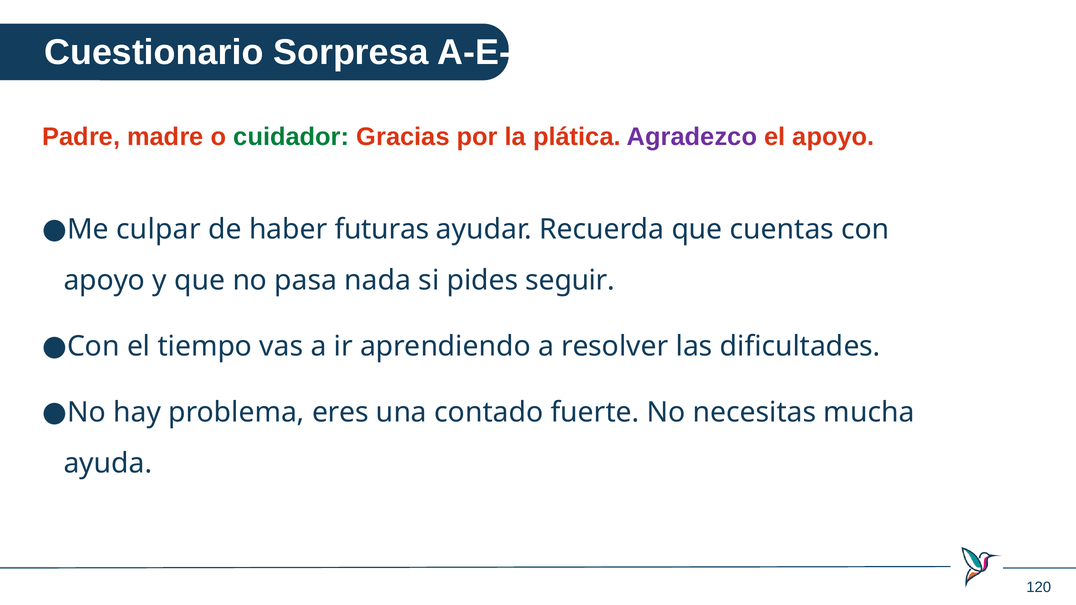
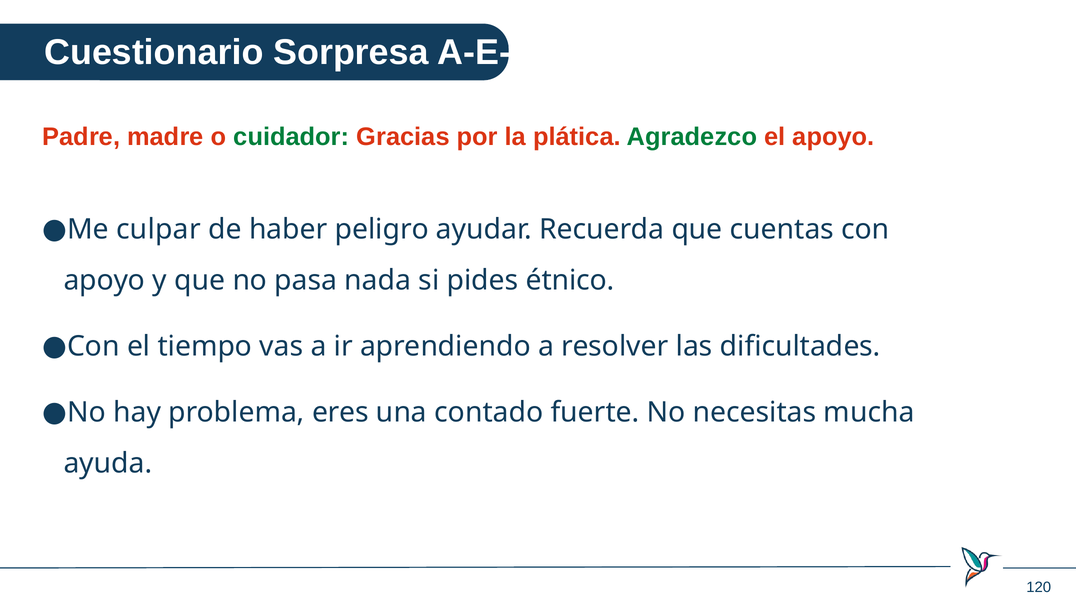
Agradezco colour: purple -> green (692, 137)
futuras: futuras -> peligro (382, 229)
seguir: seguir -> étnico (570, 280)
